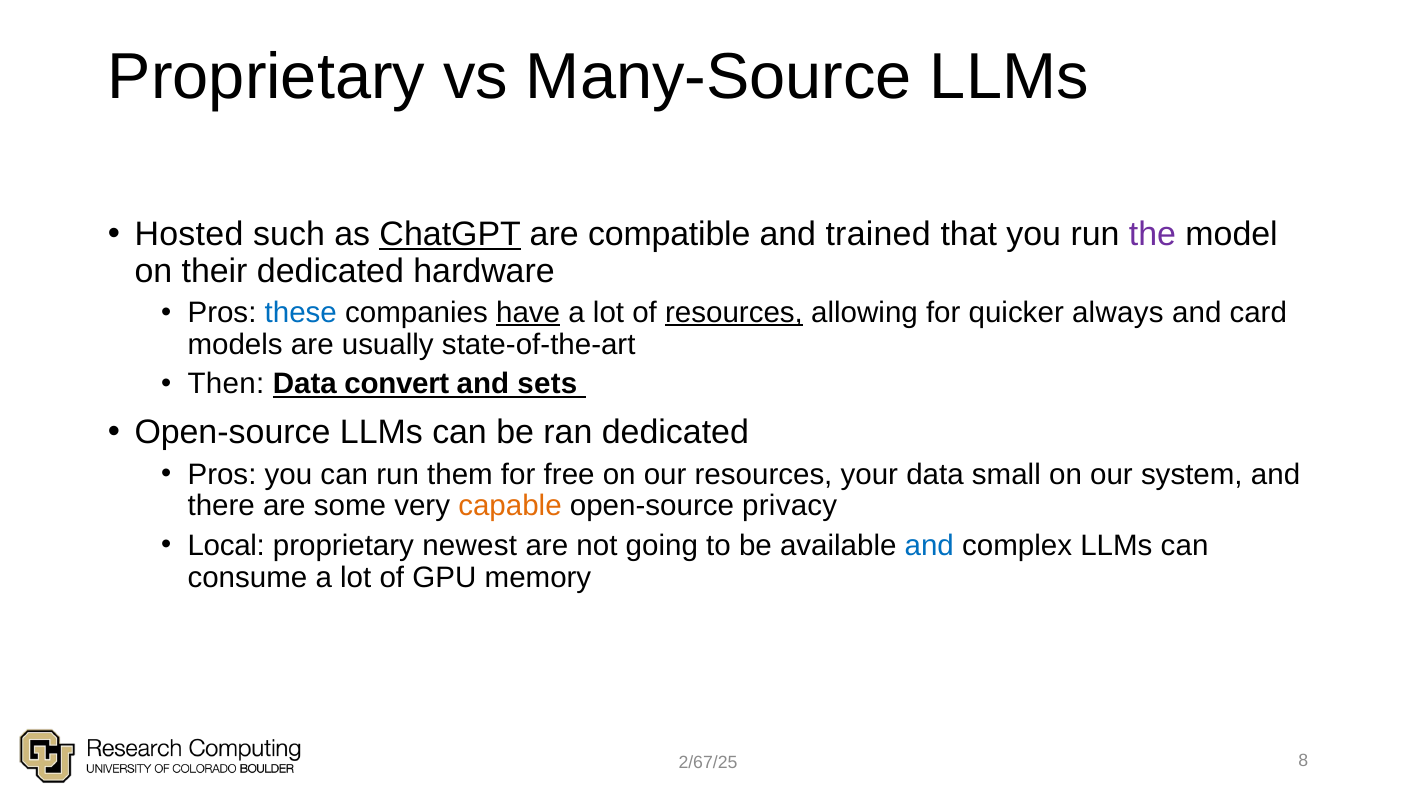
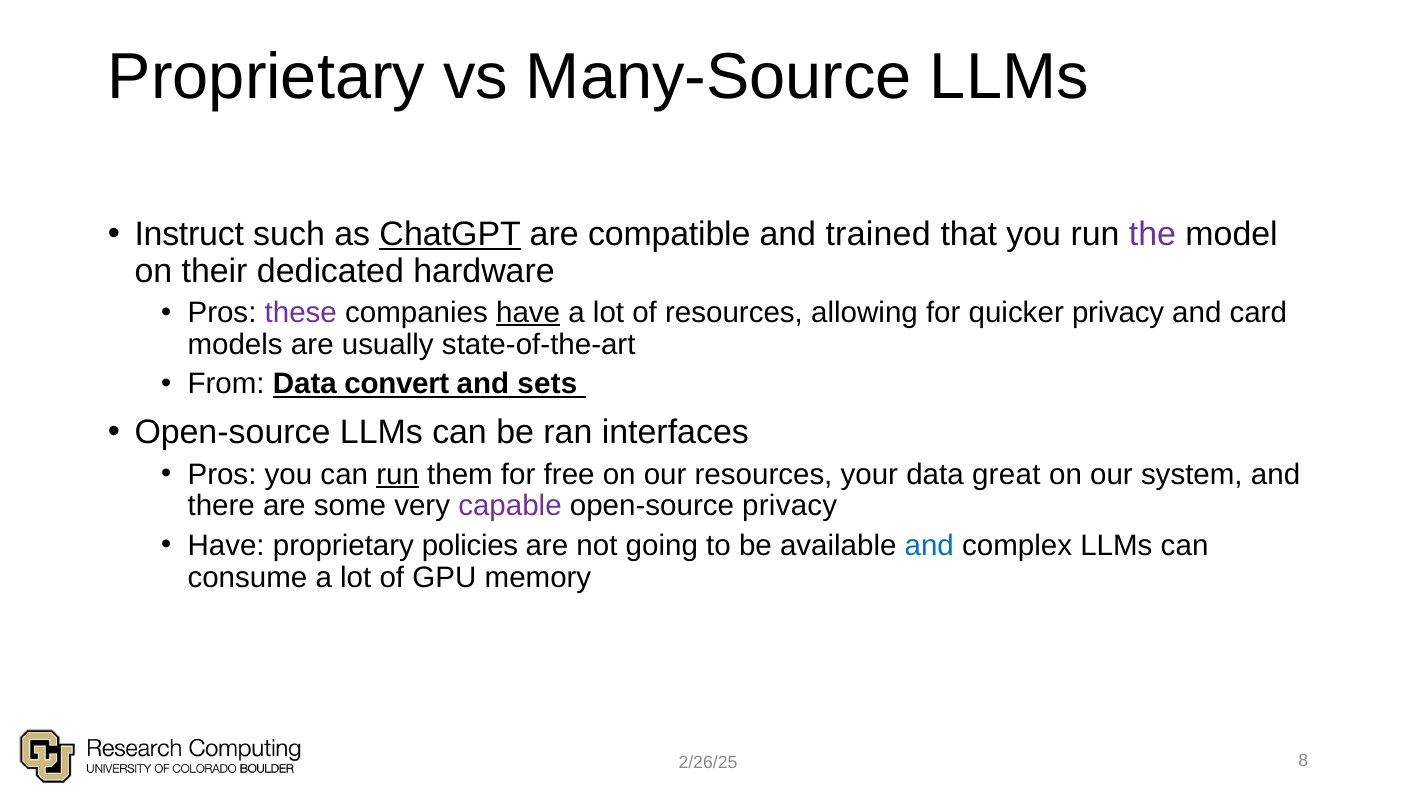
Hosted: Hosted -> Instruct (189, 234)
these colour: blue -> purple (301, 312)
resources underline: present -> none (734, 312)
quicker always: always -> privacy (1118, 312)
Then: Then -> From (226, 383)
ran dedicated: dedicated -> interfaces (675, 432)
run underline: none -> present (398, 474)
small: small -> great (1006, 474)
capable colour: orange -> purple (510, 506)
Local: Local -> Have (226, 545)
newest: newest -> policies (470, 545)
2/67/25: 2/67/25 -> 2/26/25 (708, 762)
